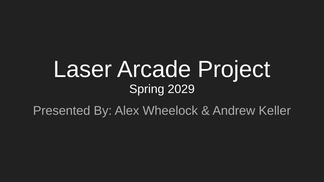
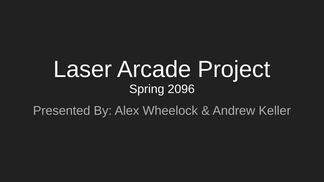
2029: 2029 -> 2096 (181, 89)
